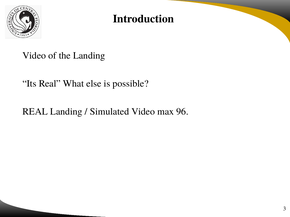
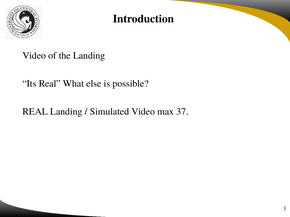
96: 96 -> 37 (182, 112)
